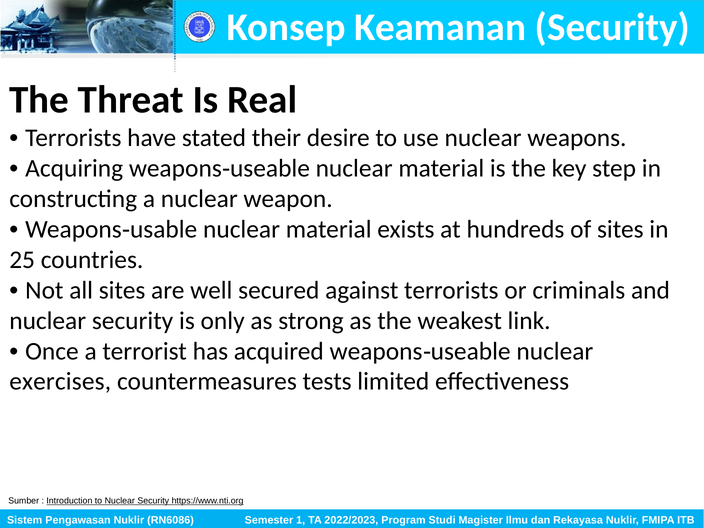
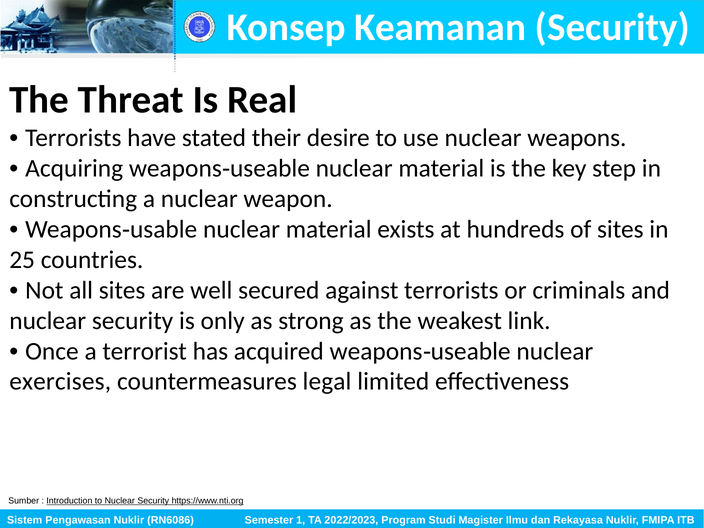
tests: tests -> legal (327, 382)
